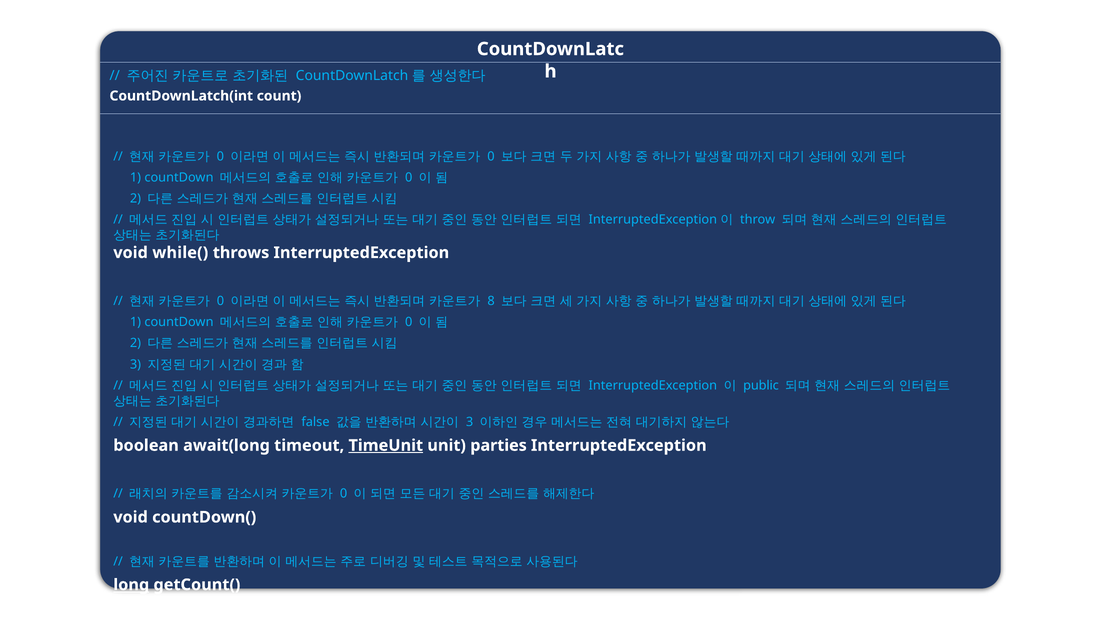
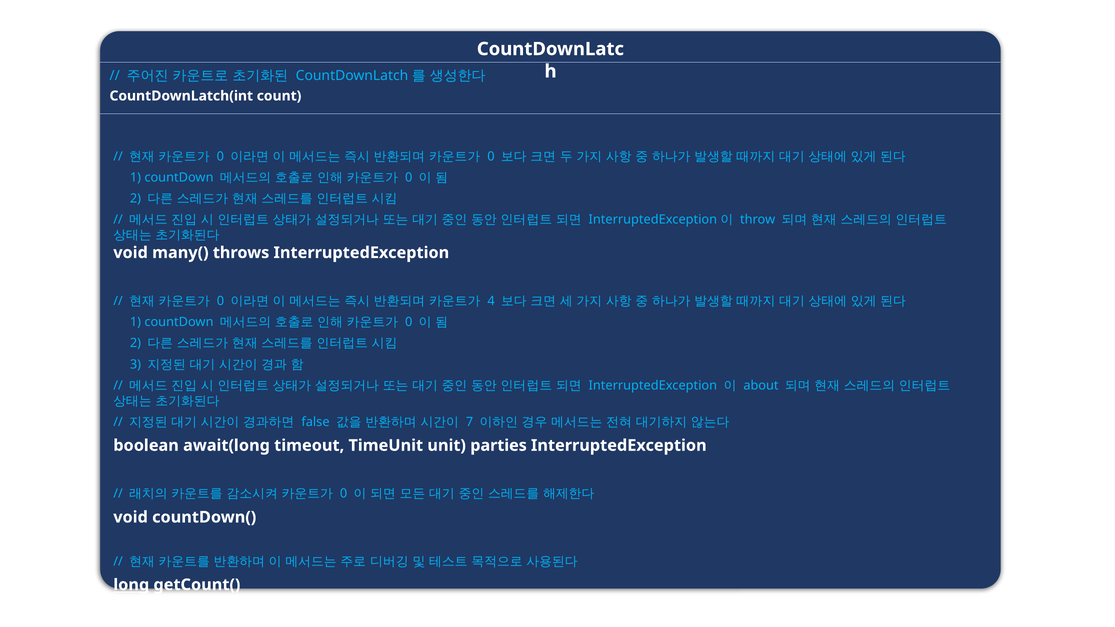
while(: while( -> many( (180, 253)
8: 8 -> 4 (491, 301)
public: public -> about (761, 386)
3: 3 -> 7 (470, 422)
TimeUnit underline: present -> none (386, 446)
